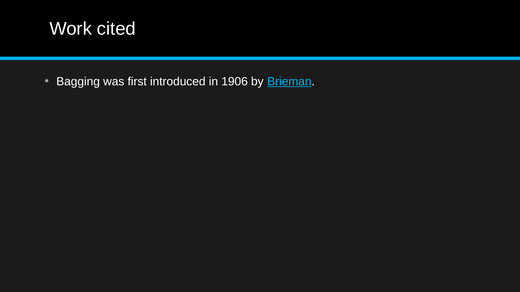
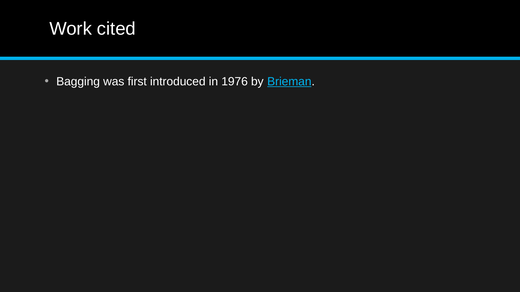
1906: 1906 -> 1976 (235, 82)
